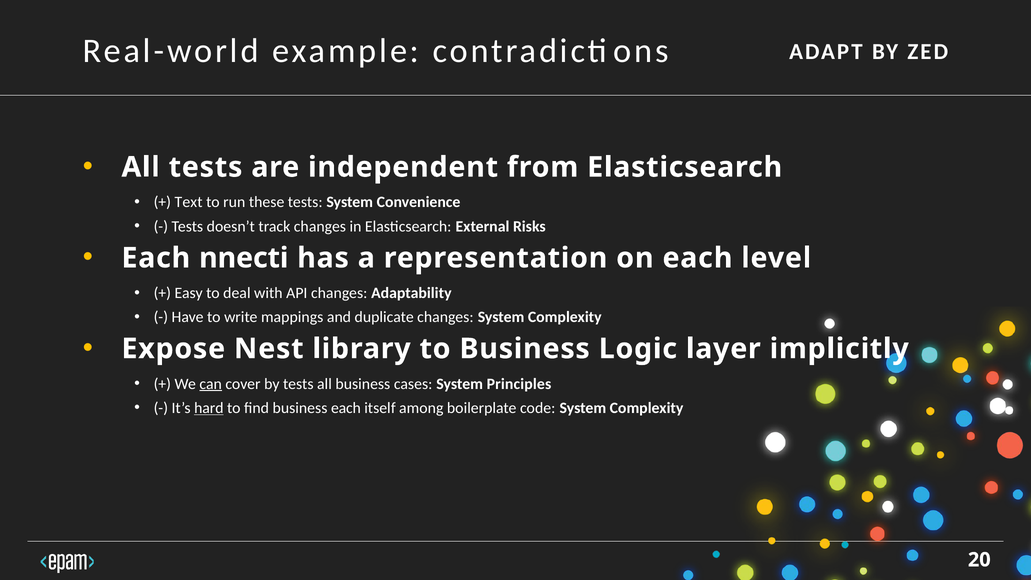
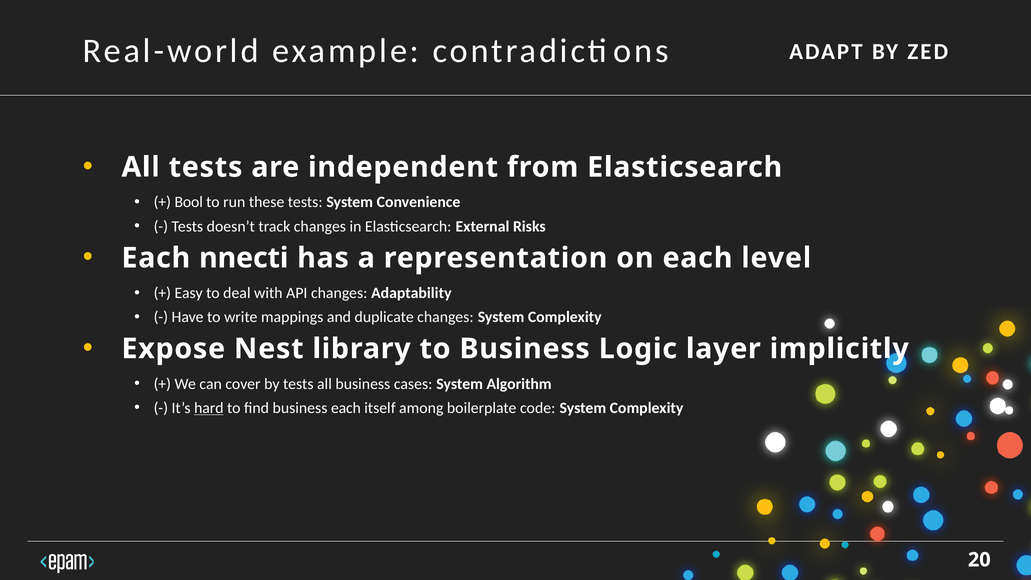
Text: Text -> Bool (189, 202)
can underline: present -> none (211, 384)
Principles: Principles -> Algorithm (519, 384)
